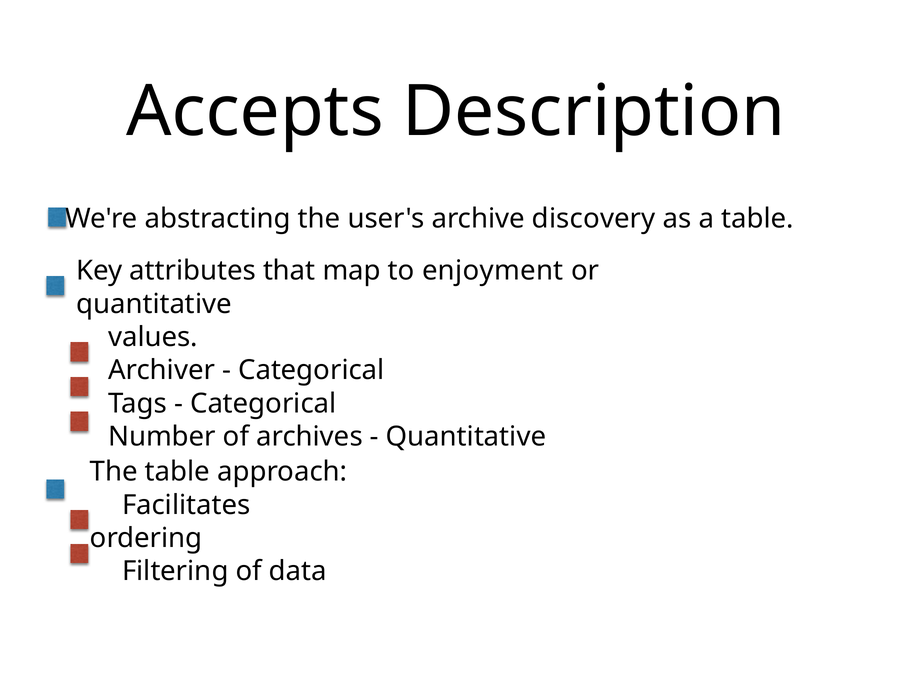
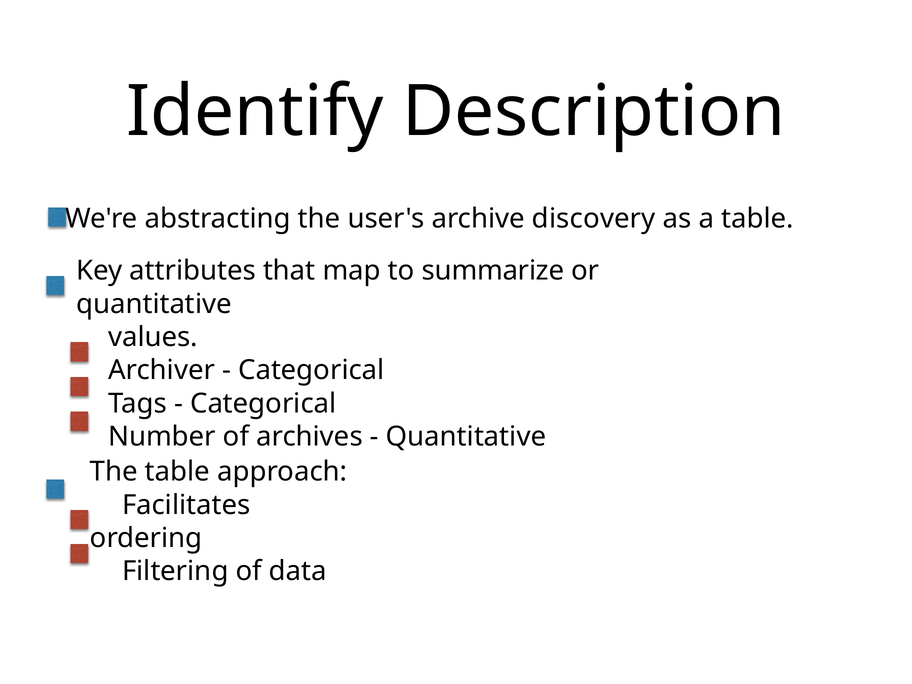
Accepts: Accepts -> Identify (255, 112)
enjoyment: enjoyment -> summarize (493, 271)
